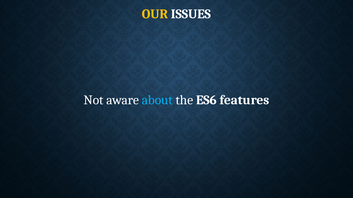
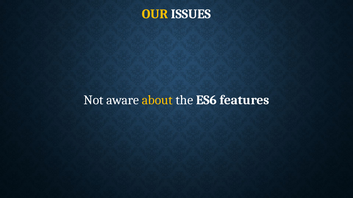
about colour: light blue -> yellow (157, 100)
